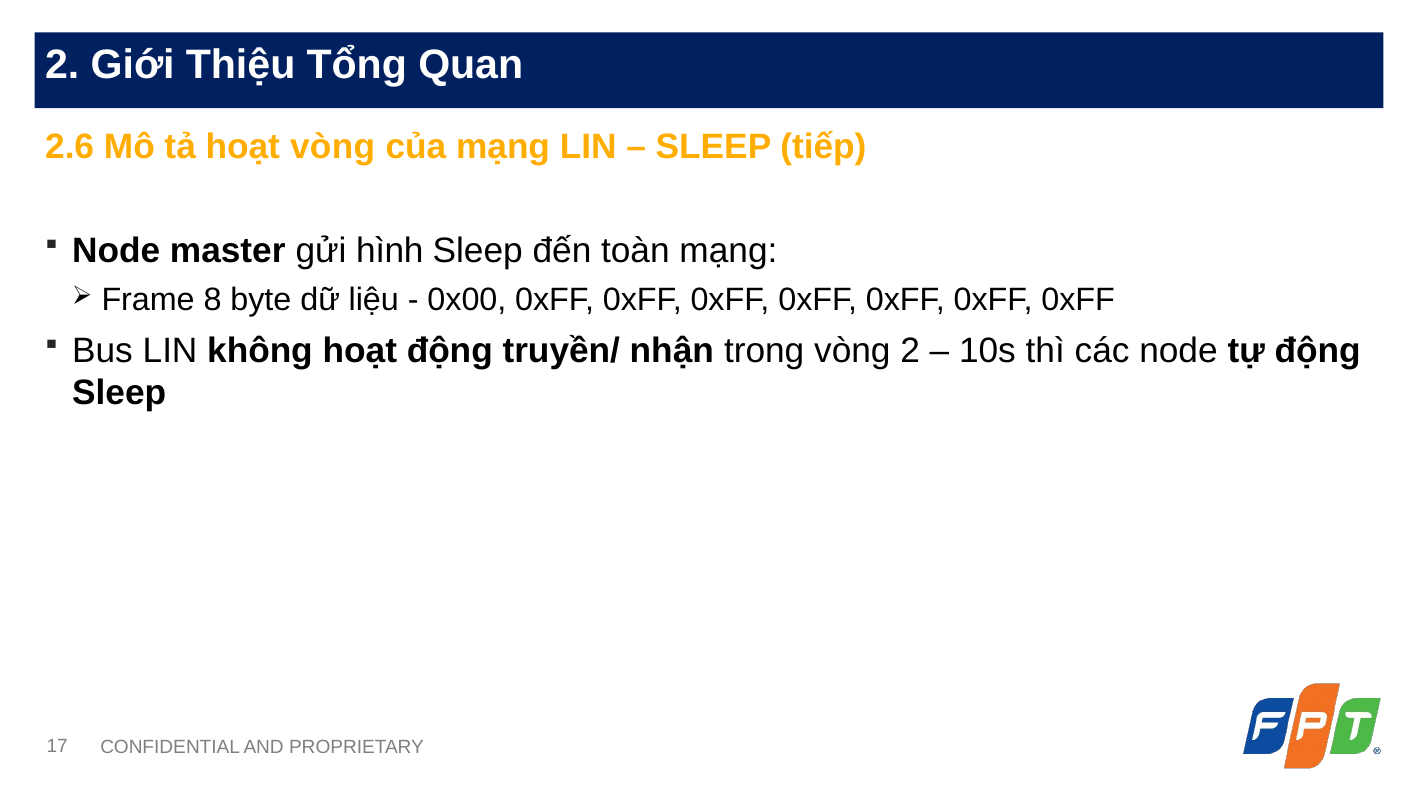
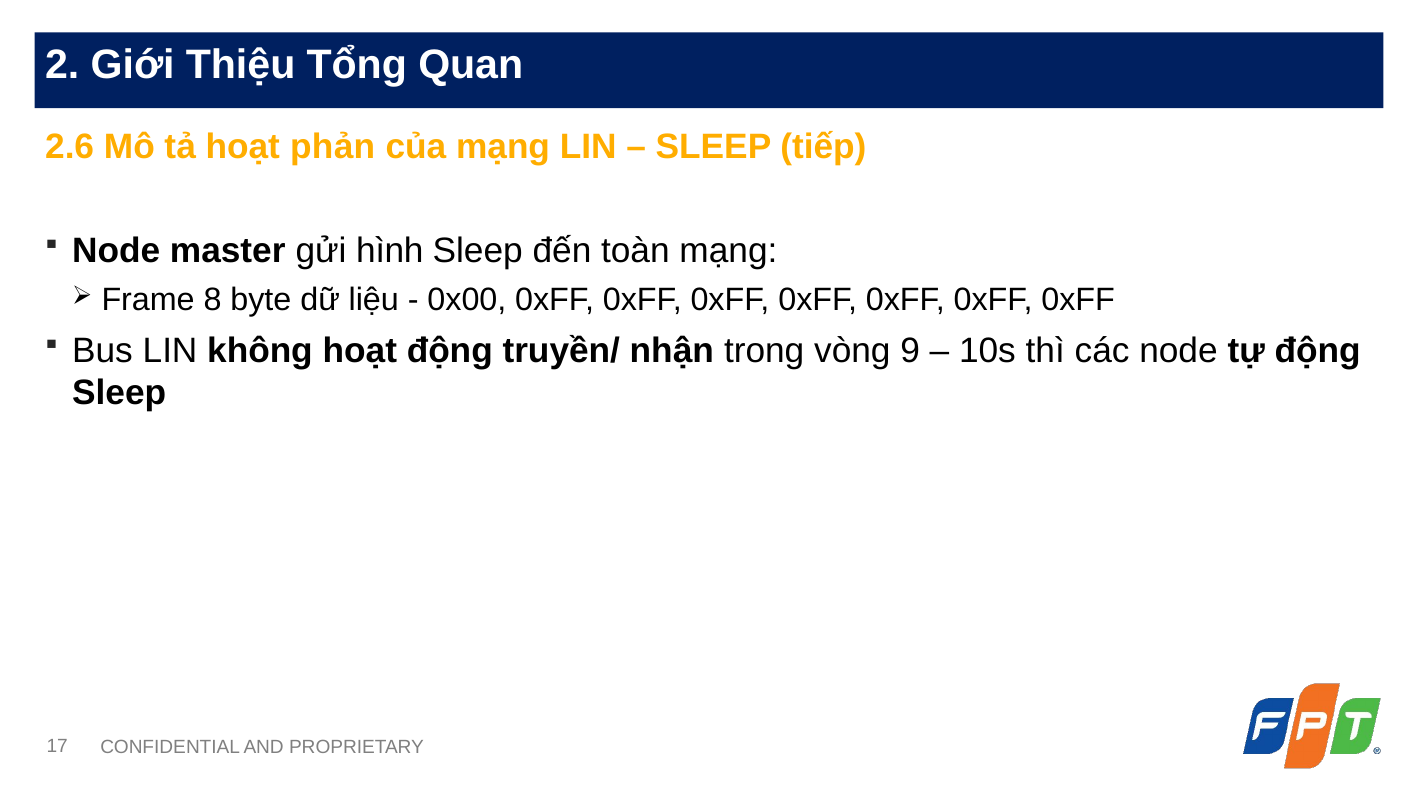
hoạt vòng: vòng -> phản (333, 147)
vòng 2: 2 -> 9 (910, 351)
